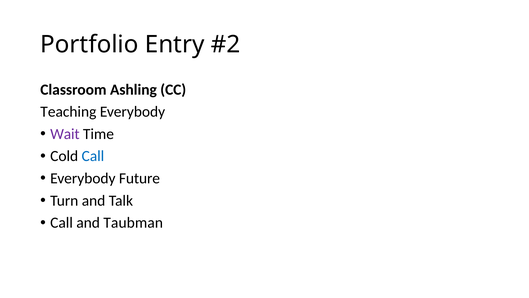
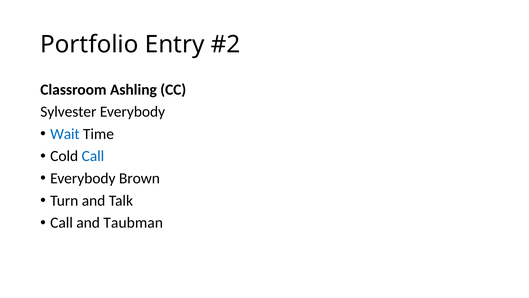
Teaching: Teaching -> Sylvester (68, 112)
Wait colour: purple -> blue (65, 134)
Future: Future -> Brown (139, 178)
